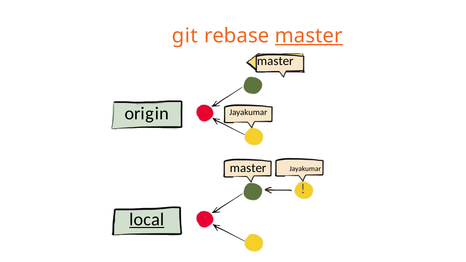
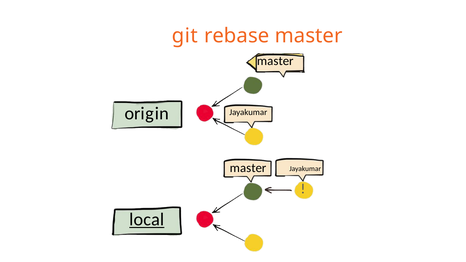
master underline: present -> none (309, 36)
